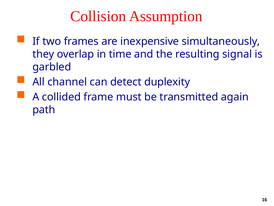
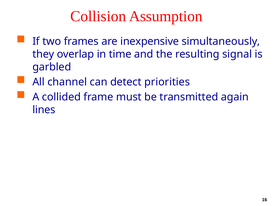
duplexity: duplexity -> priorities (167, 82)
path: path -> lines (44, 109)
